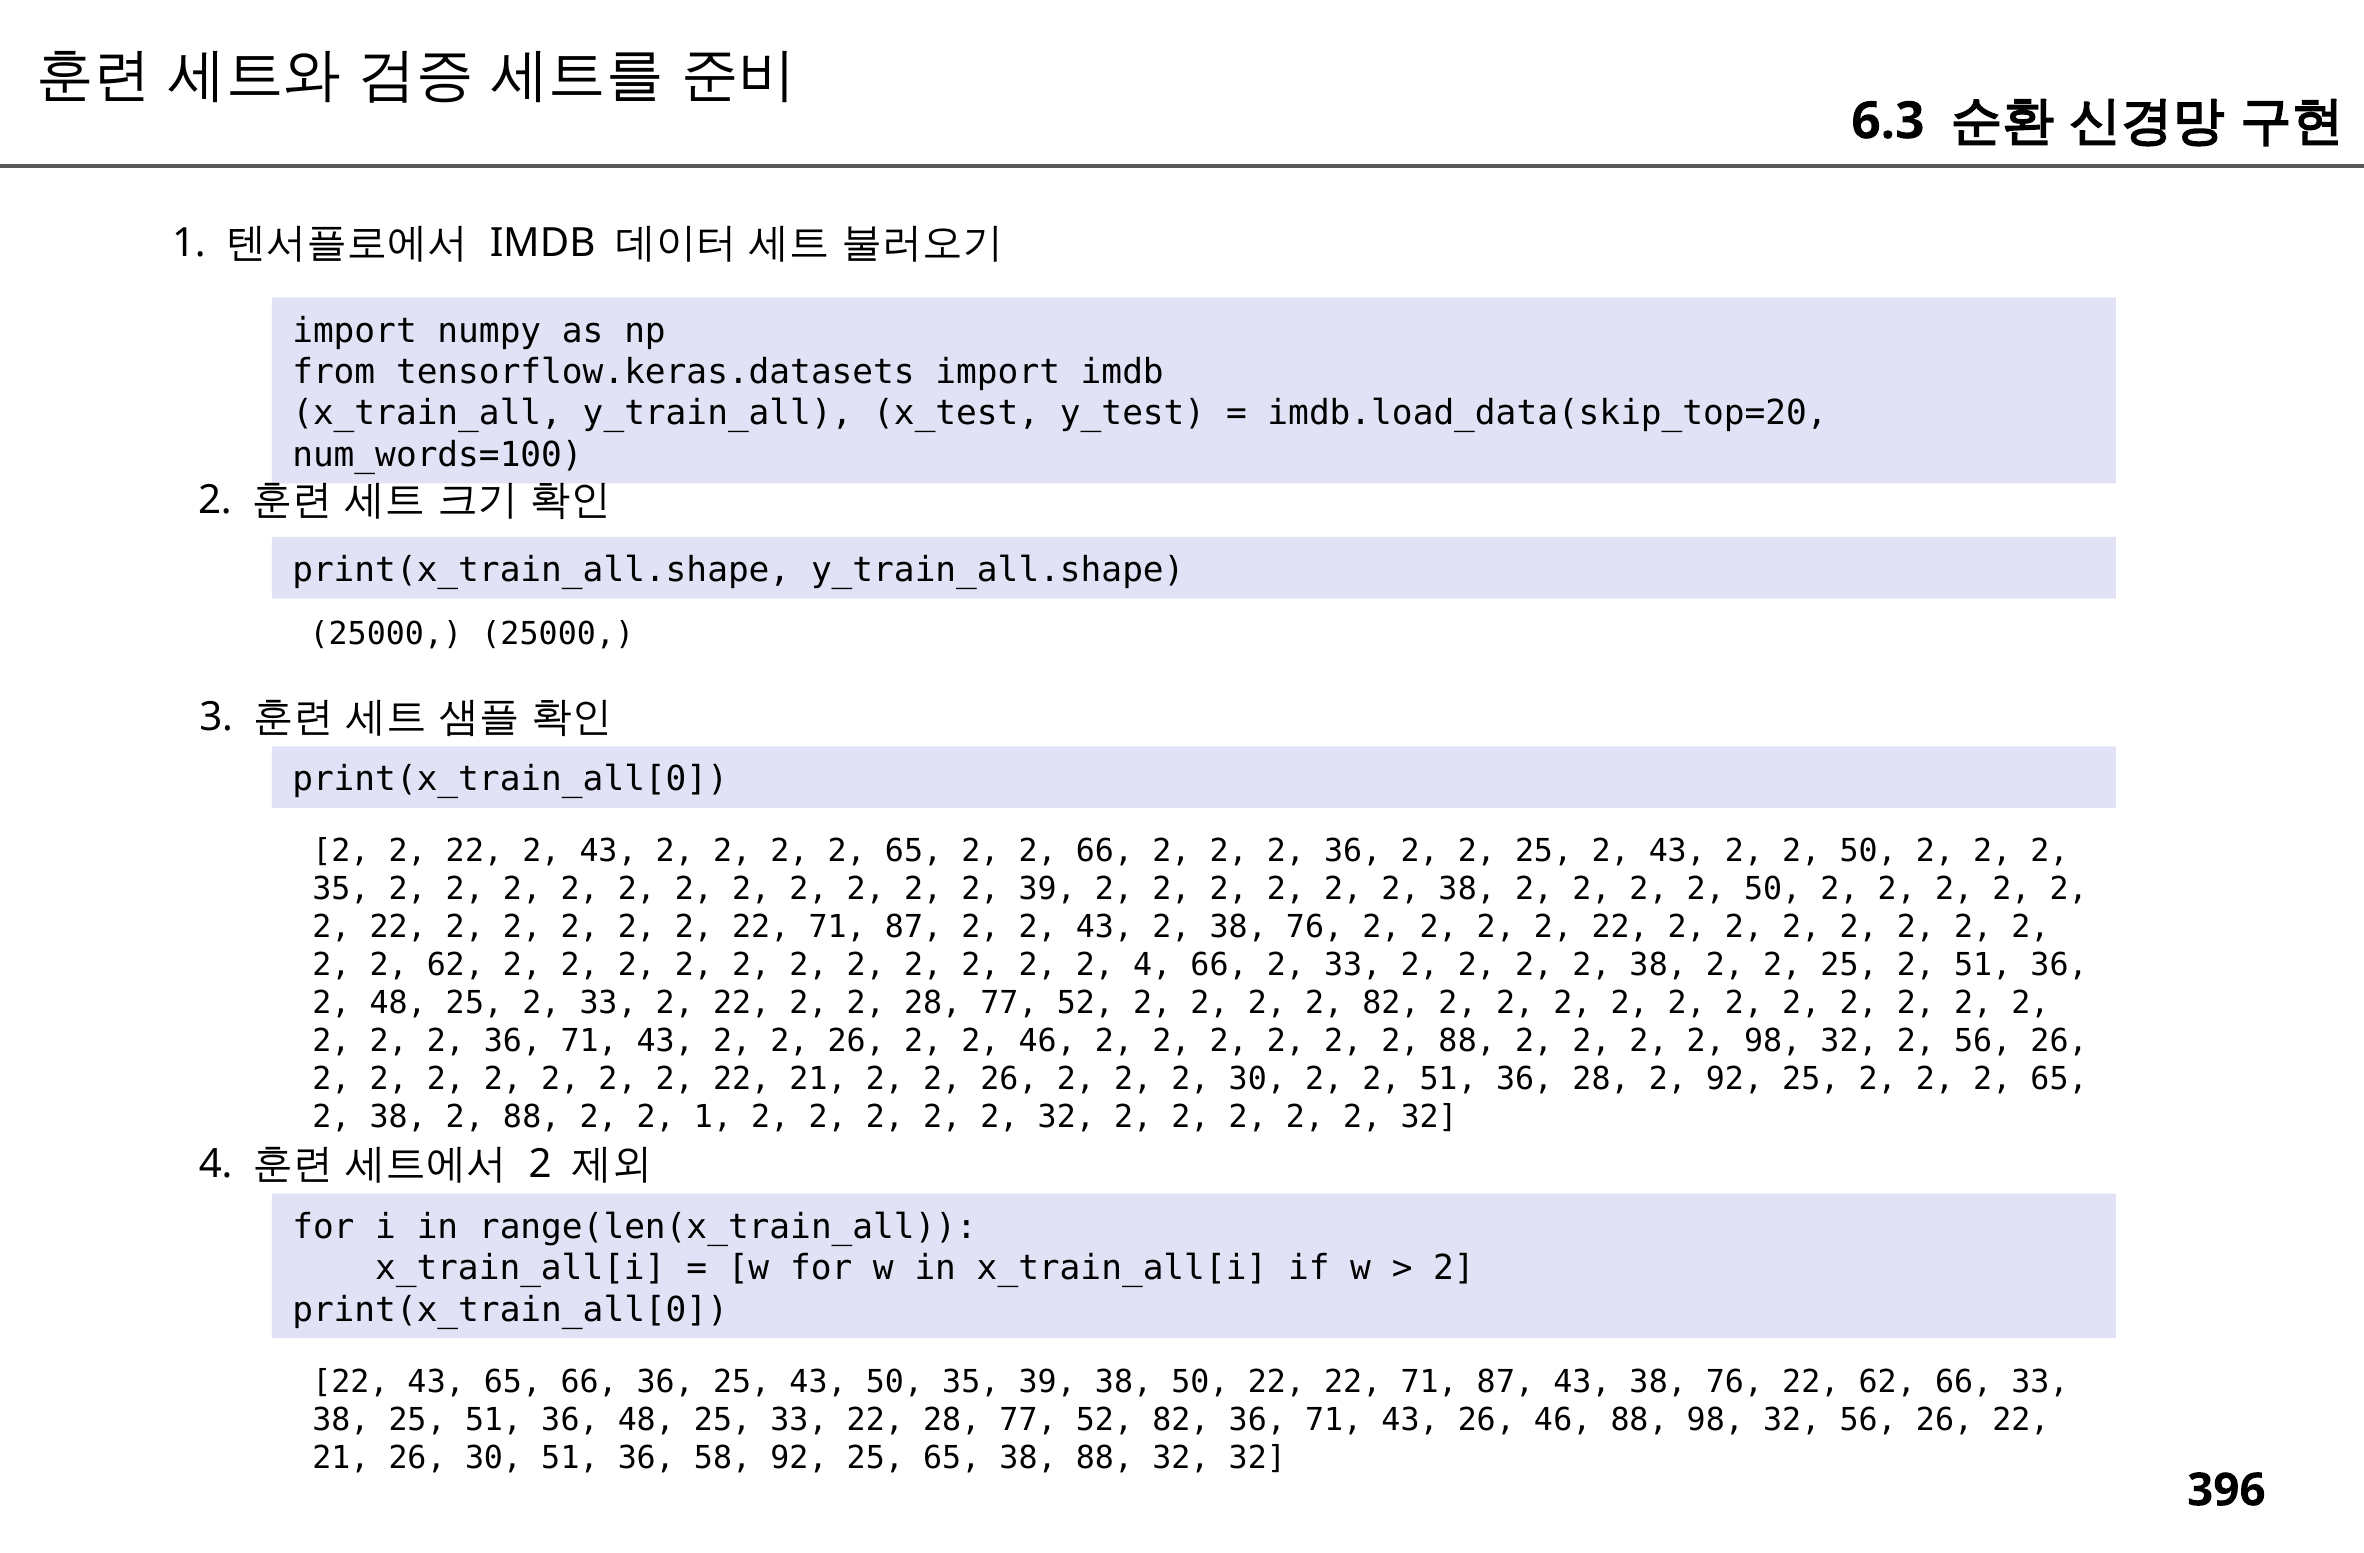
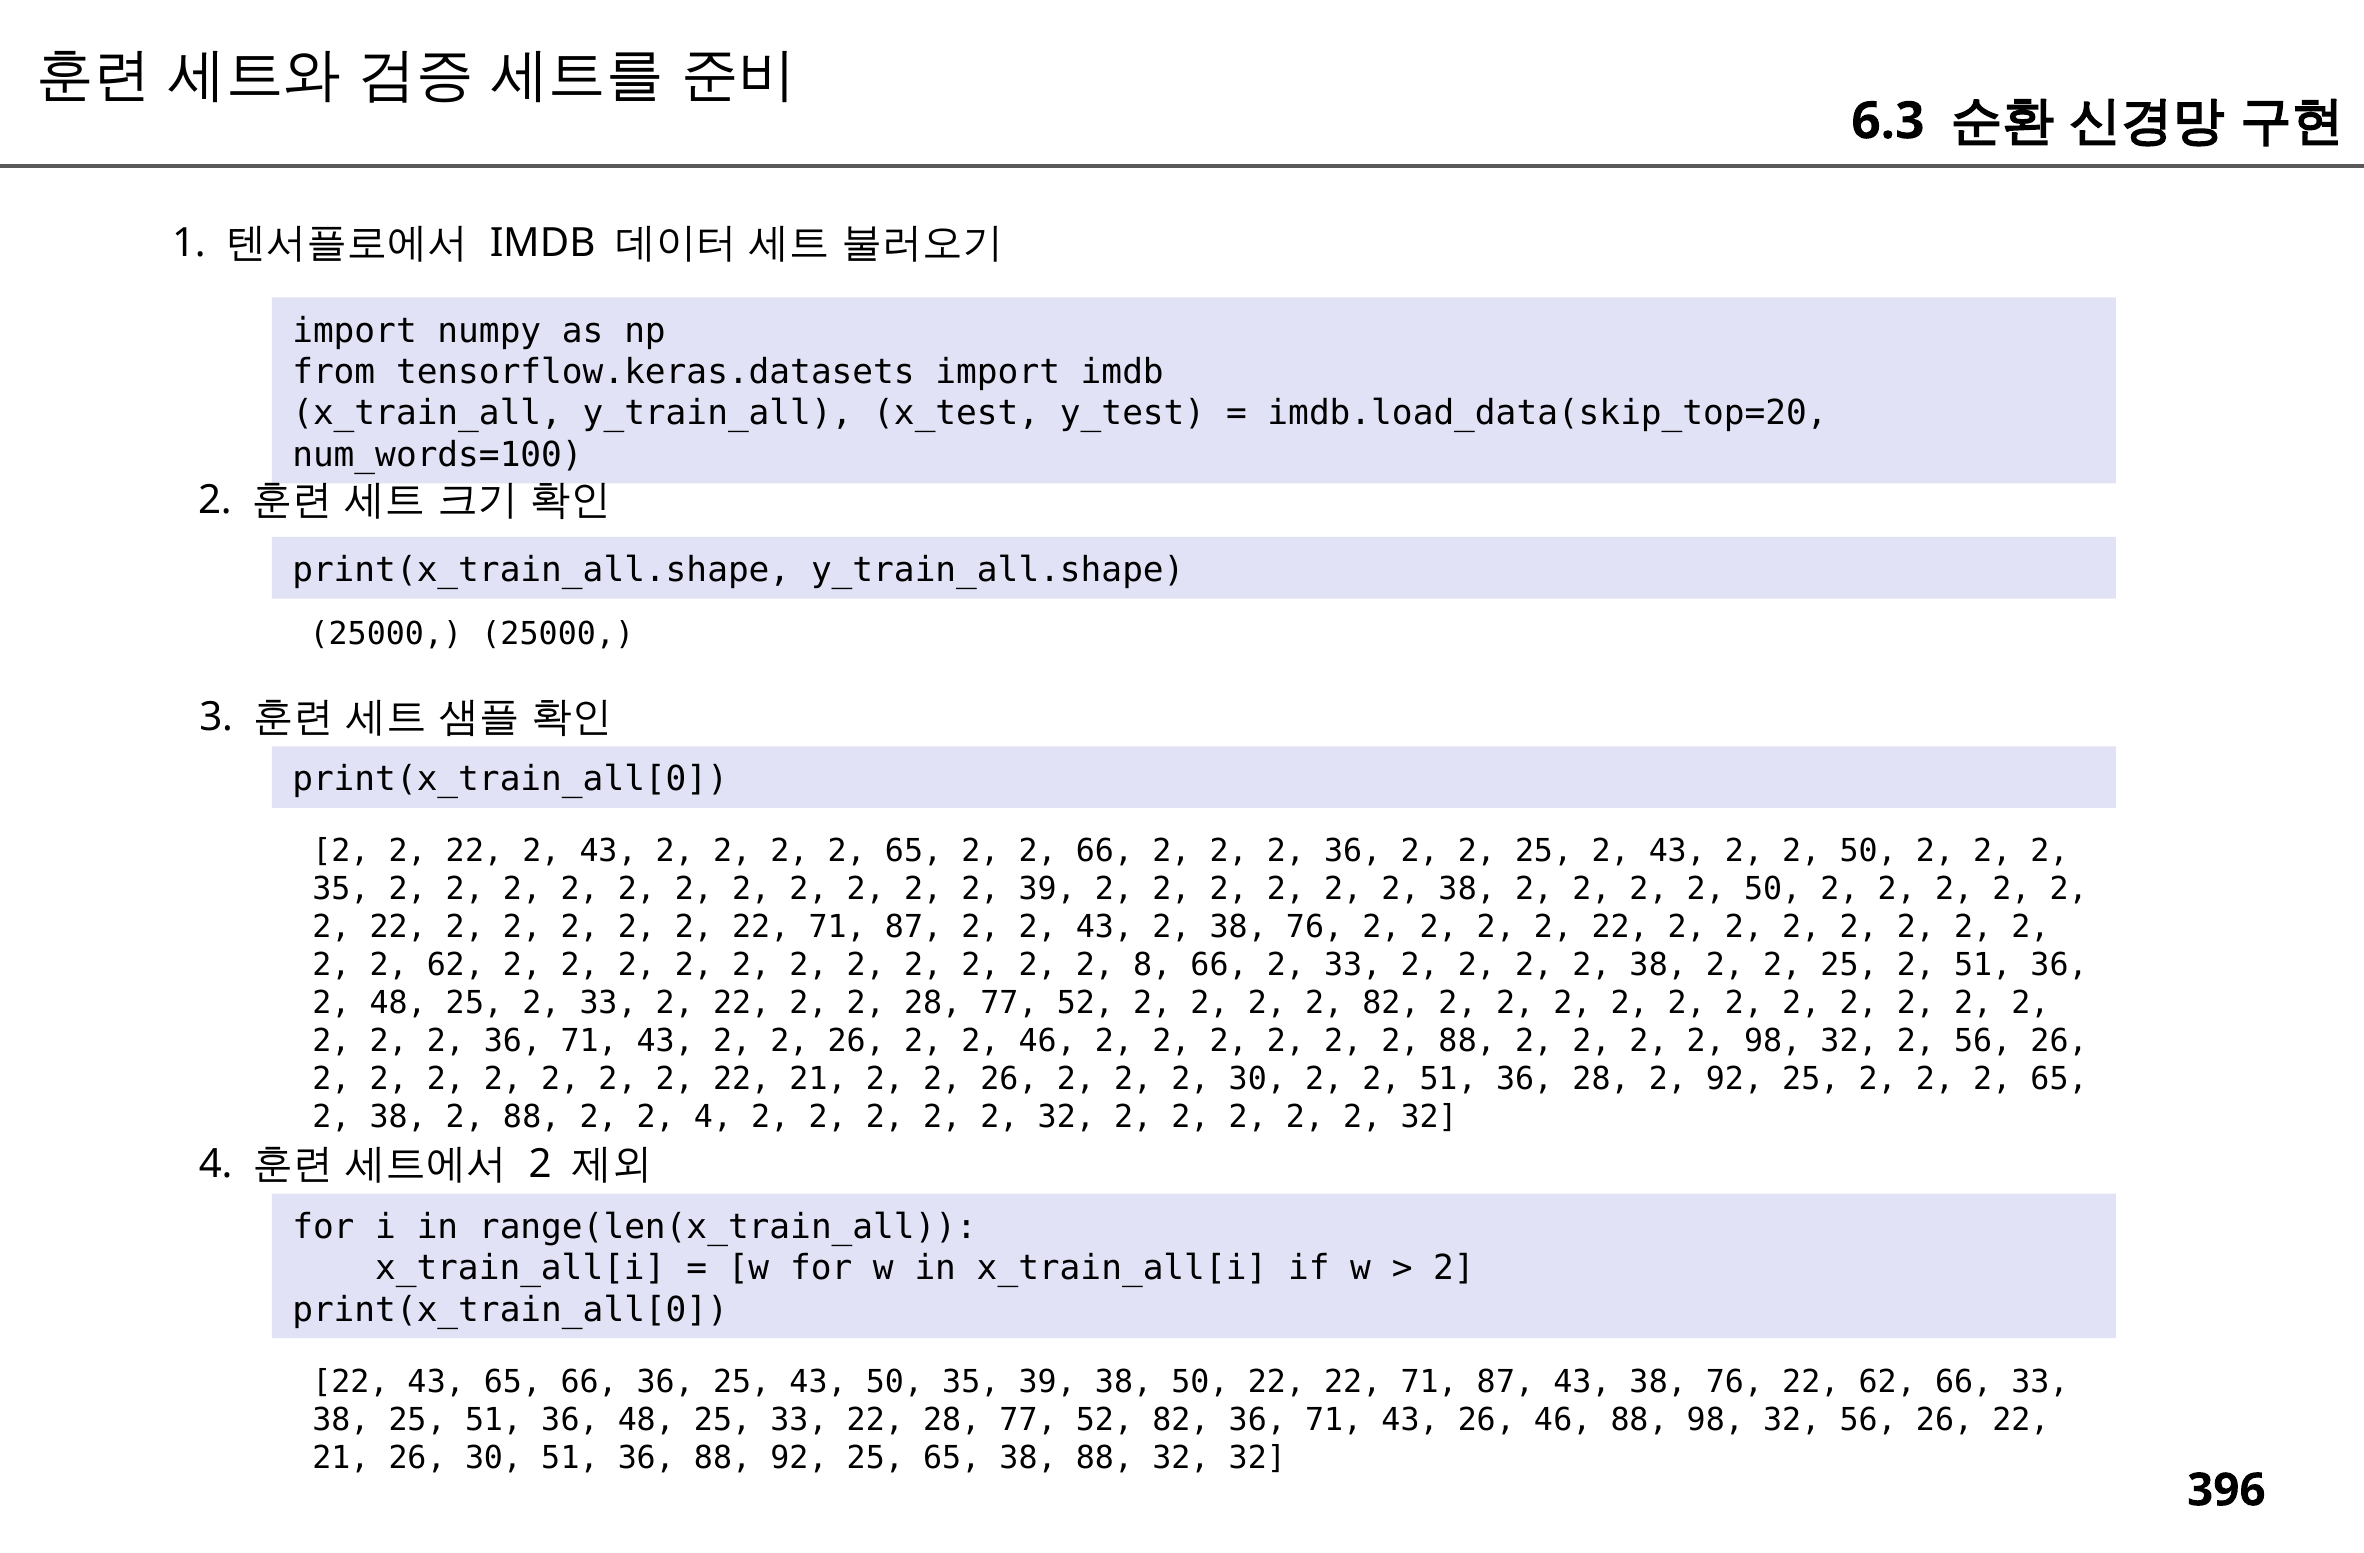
2 4: 4 -> 8 (1152, 965)
2 1: 1 -> 4 (713, 1117)
36 58: 58 -> 88 (723, 1458)
